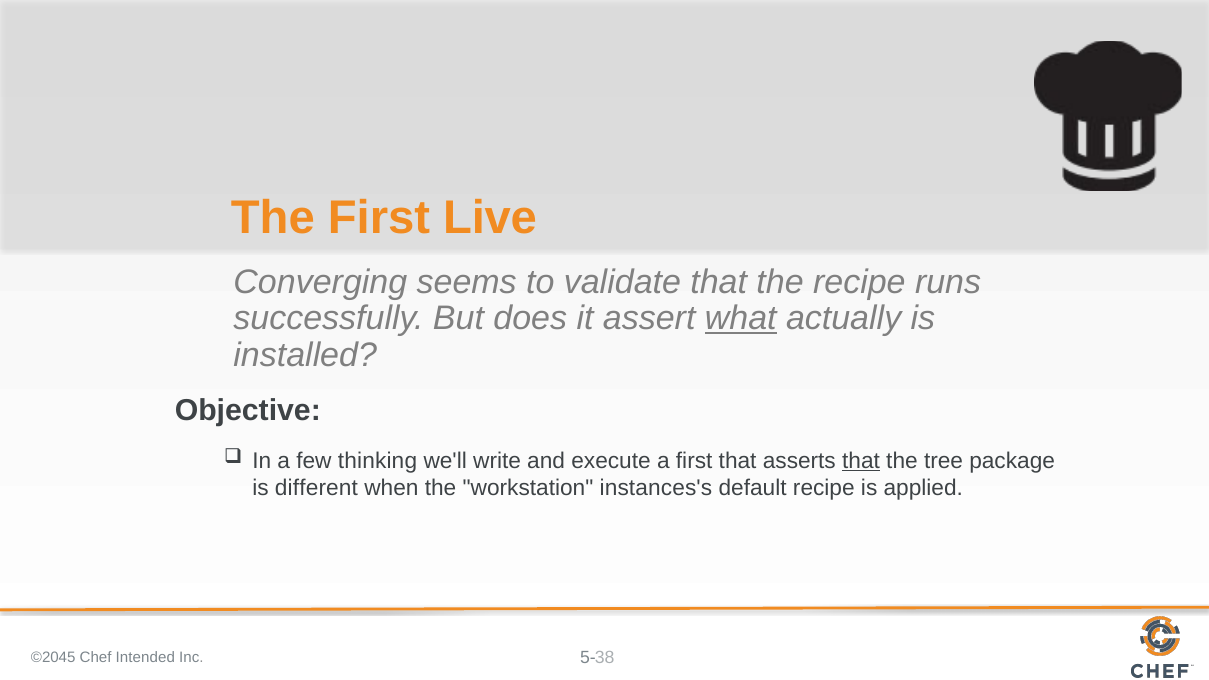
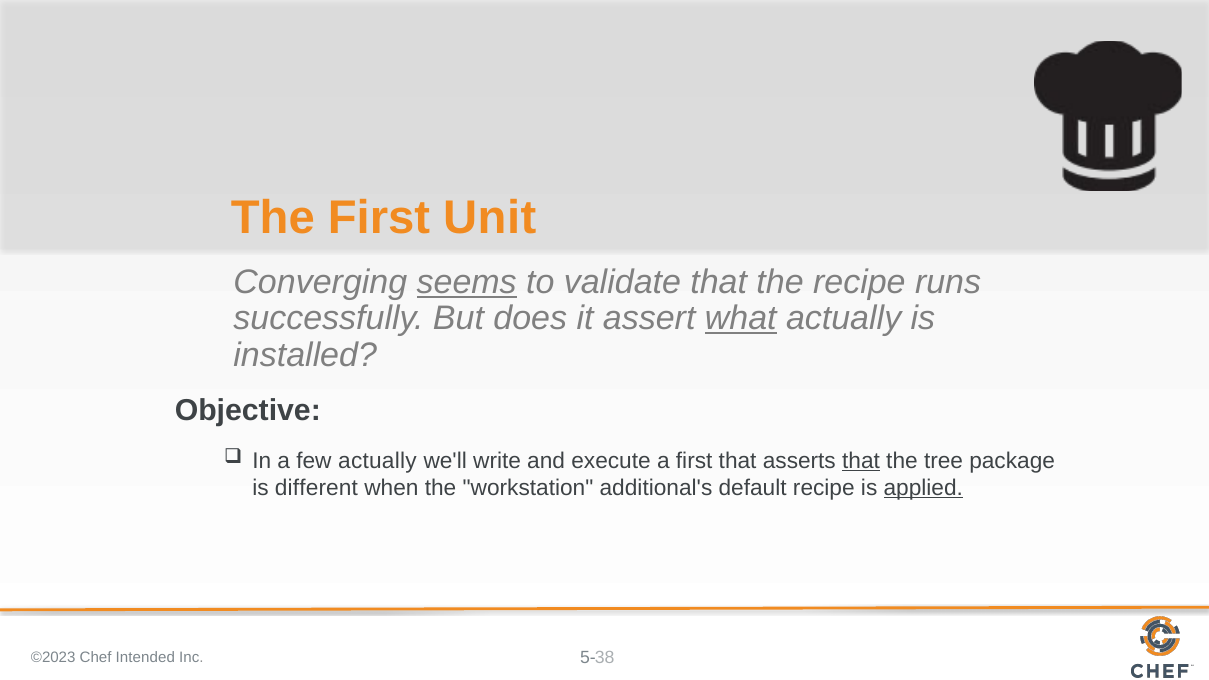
Live: Live -> Unit (490, 218)
seems underline: none -> present (467, 282)
few thinking: thinking -> actually (377, 461)
instances's: instances's -> additional's (656, 488)
applied underline: none -> present (923, 488)
©2045: ©2045 -> ©2023 (53, 658)
